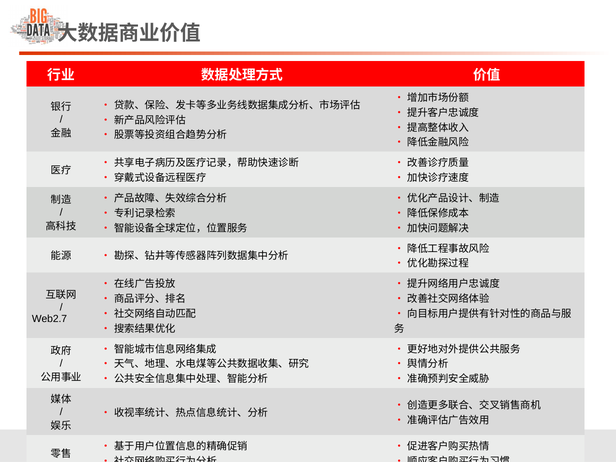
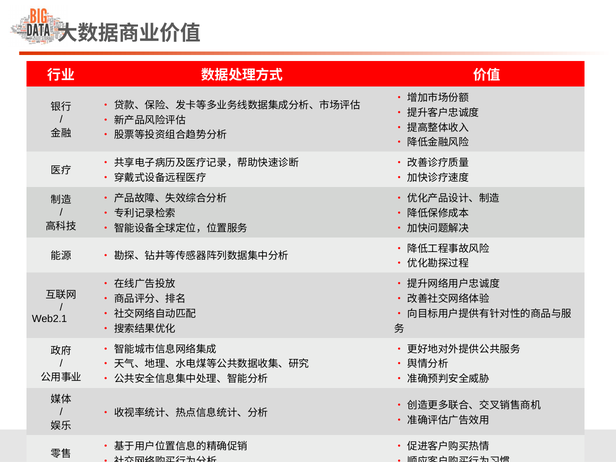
Web2.7: Web2.7 -> Web2.1 (49, 319)
